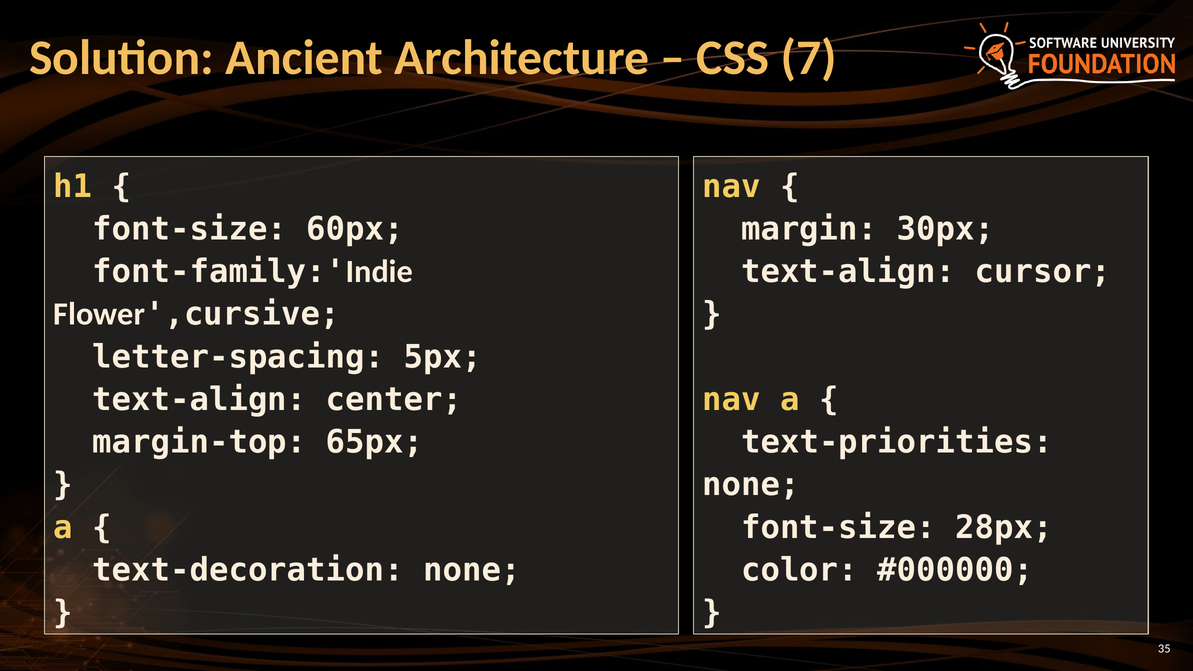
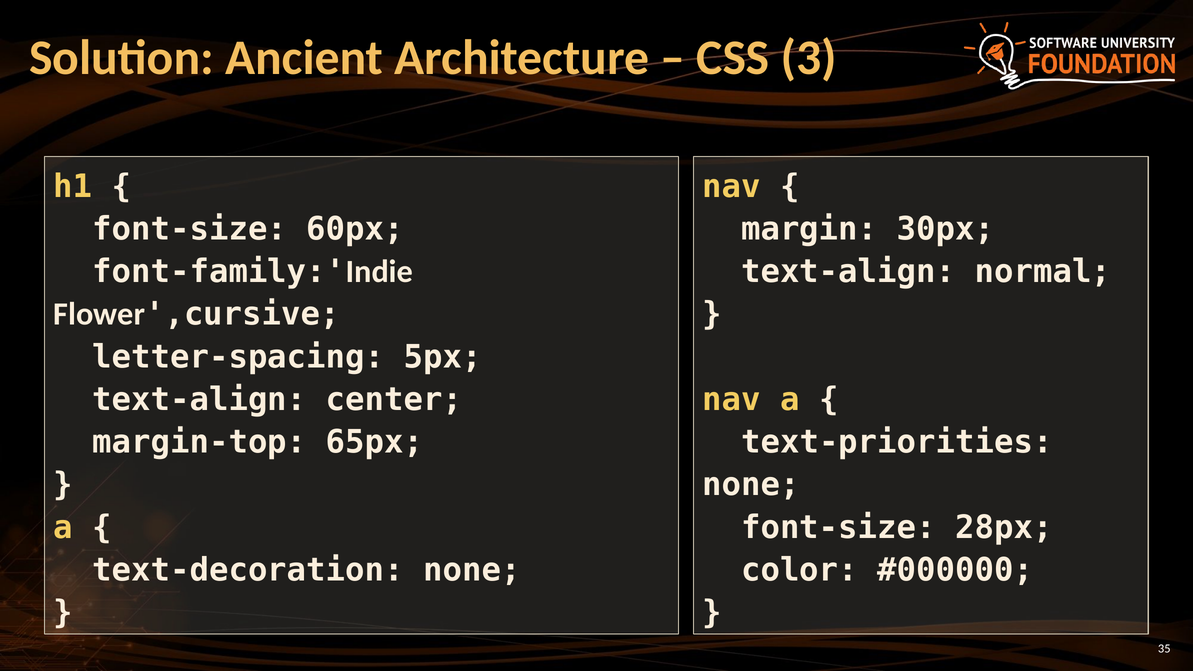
7: 7 -> 3 (809, 58)
cursor: cursor -> normal (1043, 272)
